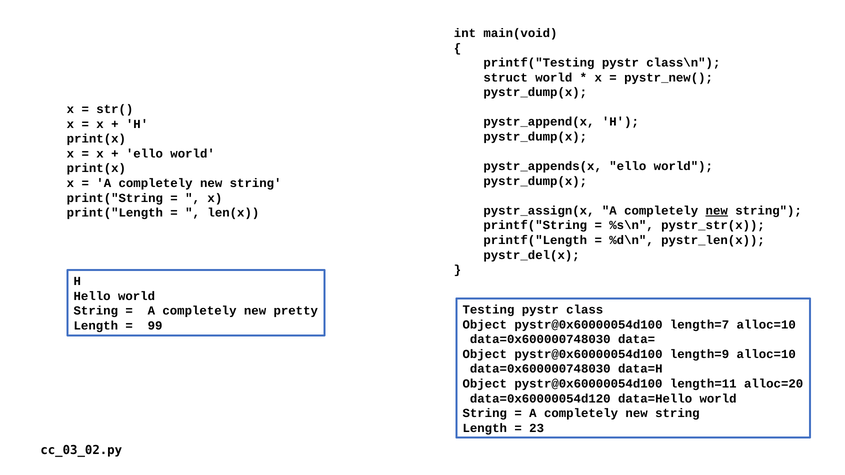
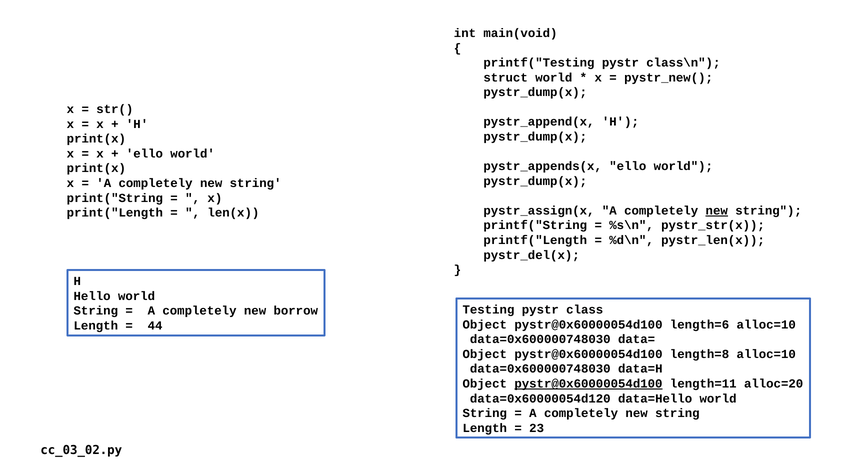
pretty: pretty -> borrow (296, 311)
length=7: length=7 -> length=6 (700, 325)
99: 99 -> 44 (155, 326)
length=9: length=9 -> length=8 (700, 354)
pystr@0x60000054d100 underline: none -> present (588, 384)
